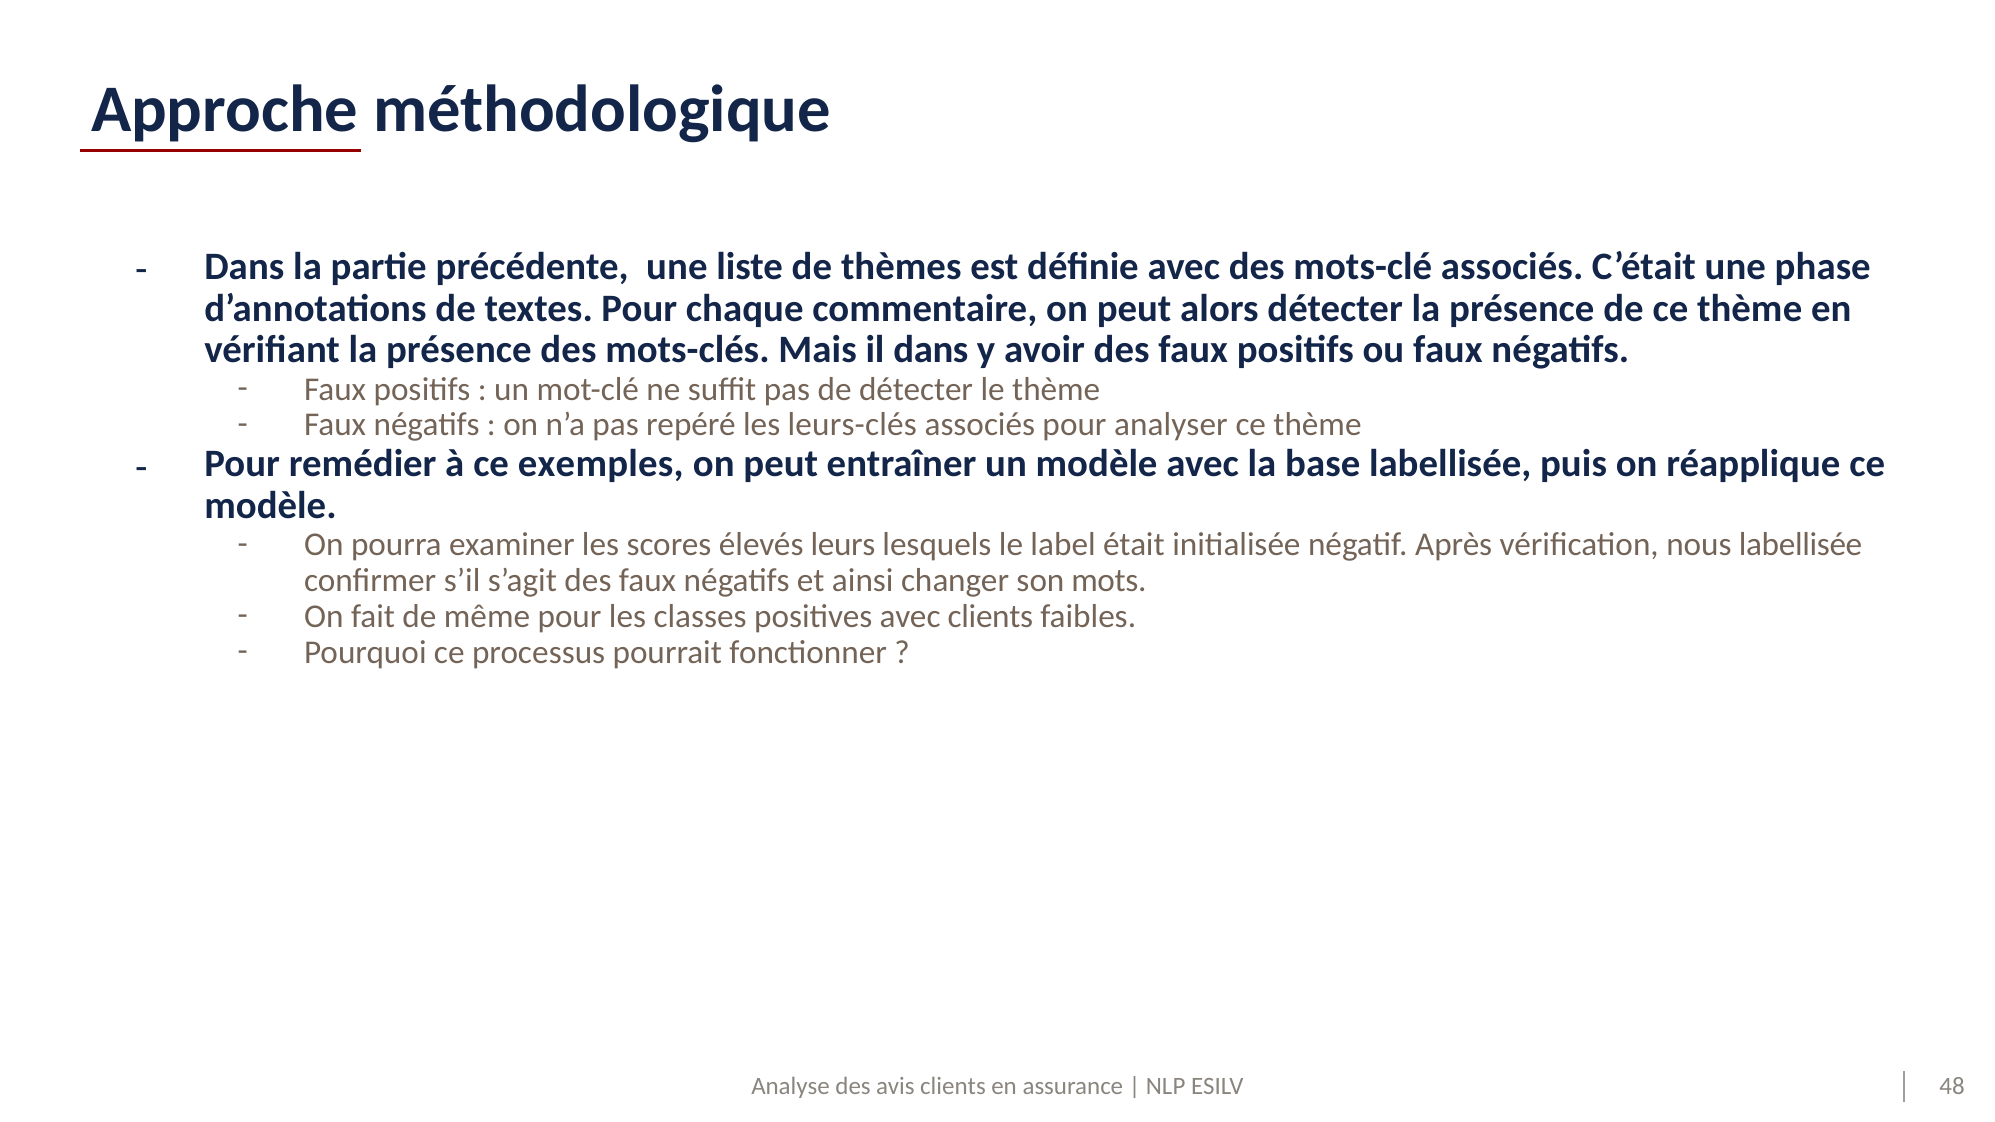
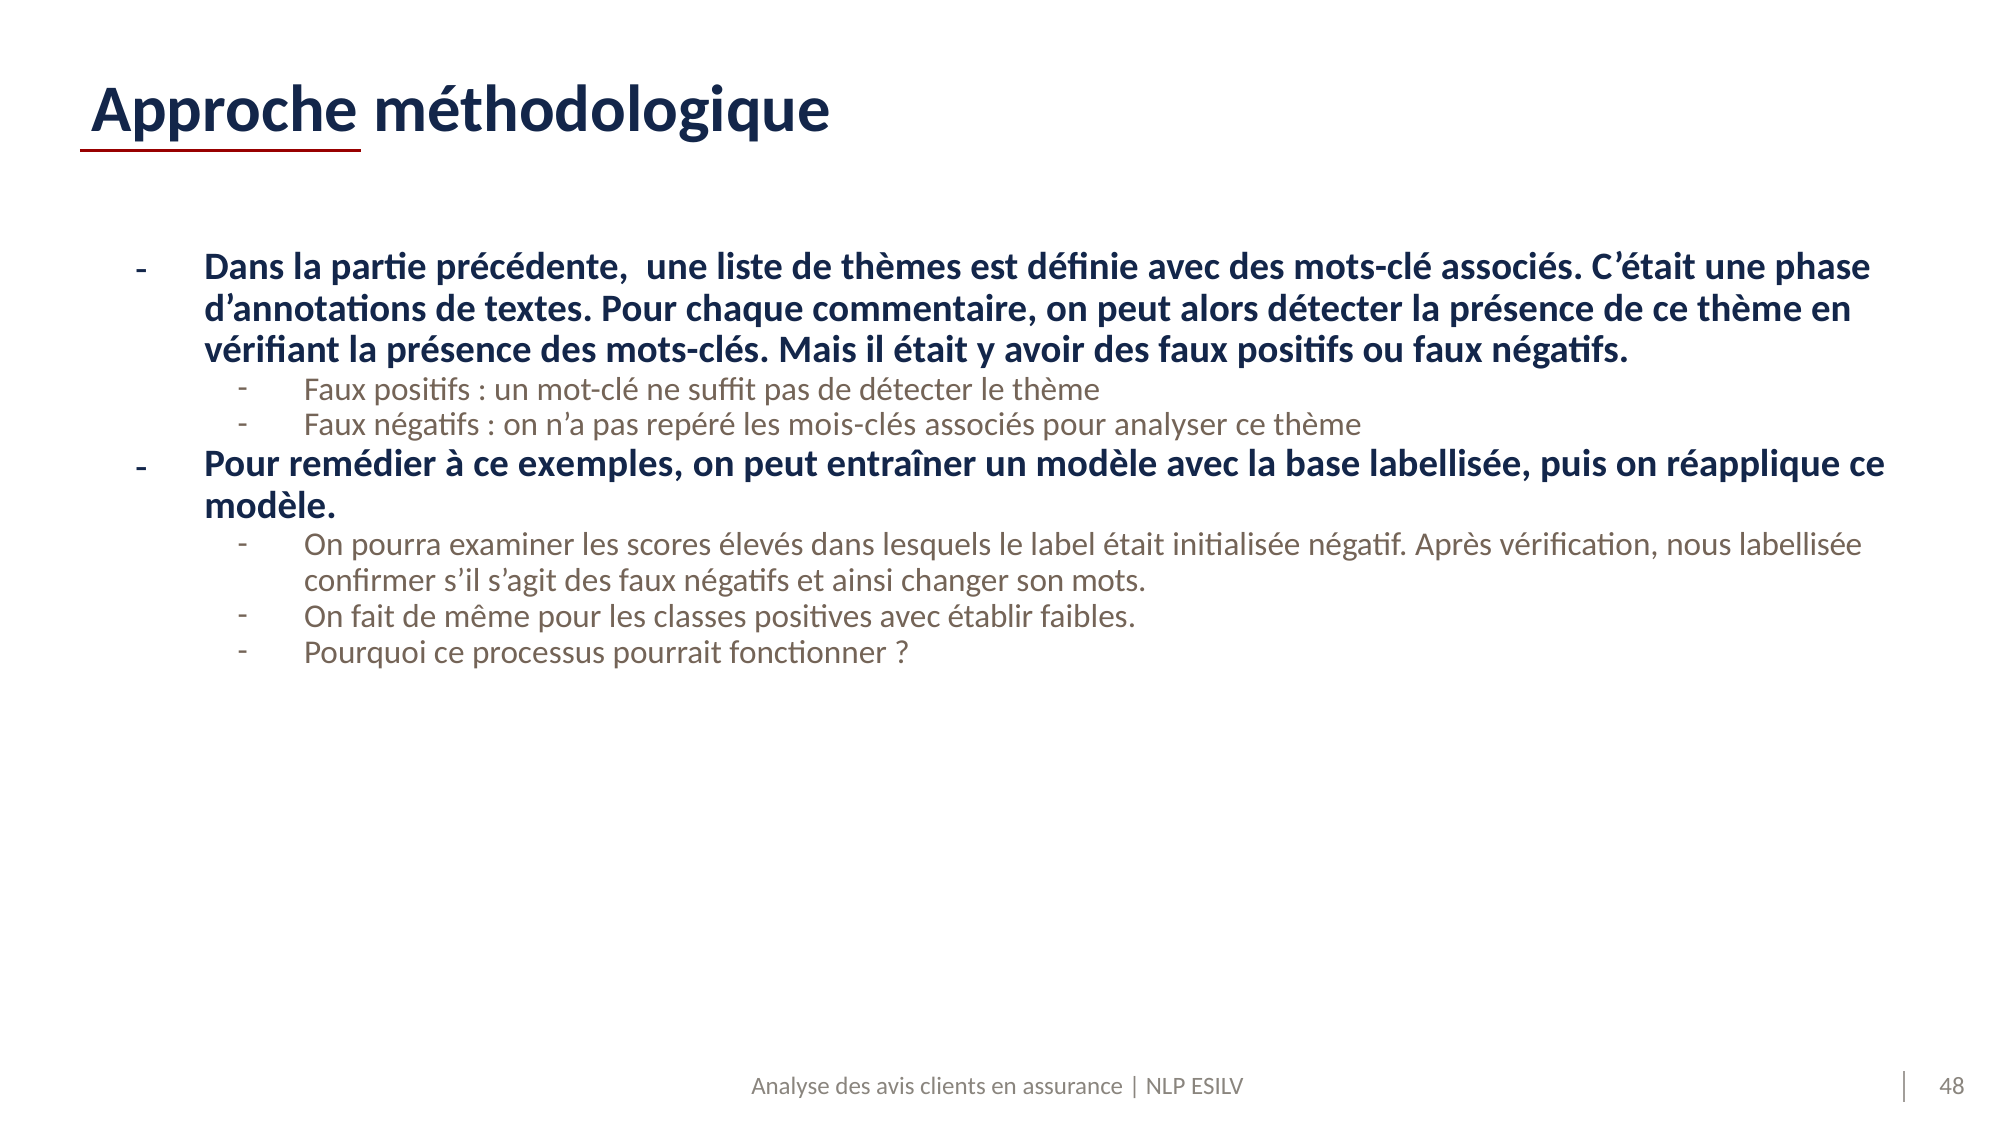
il dans: dans -> était (931, 350)
leurs-clés: leurs-clés -> mois-clés (852, 425)
élevés leurs: leurs -> dans (843, 545)
avec clients: clients -> établir (990, 617)
